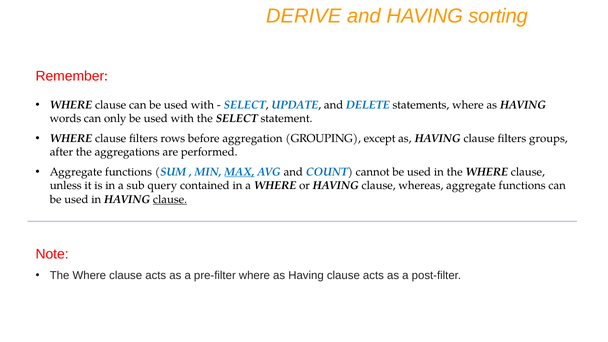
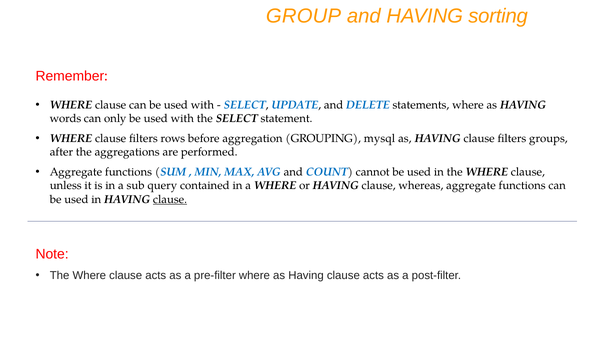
DERIVE: DERIVE -> GROUP (304, 16)
except: except -> mysql (379, 138)
MAX underline: present -> none (239, 172)
